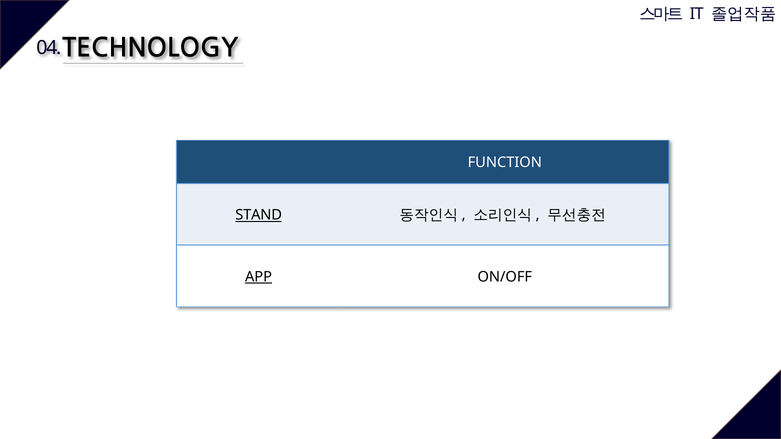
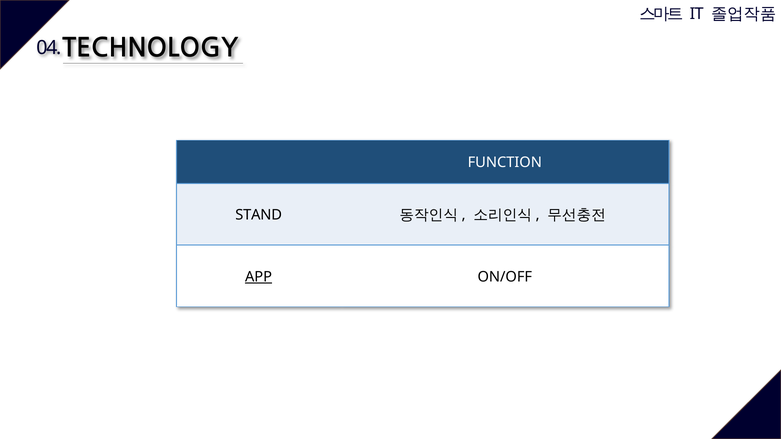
STAND underline: present -> none (259, 215)
